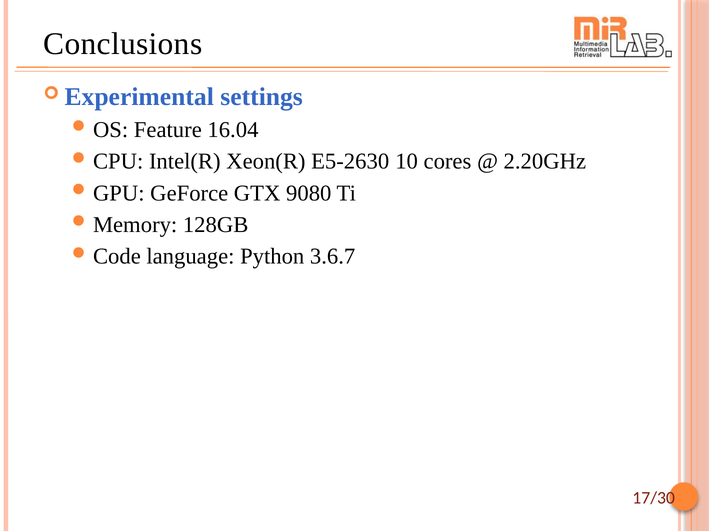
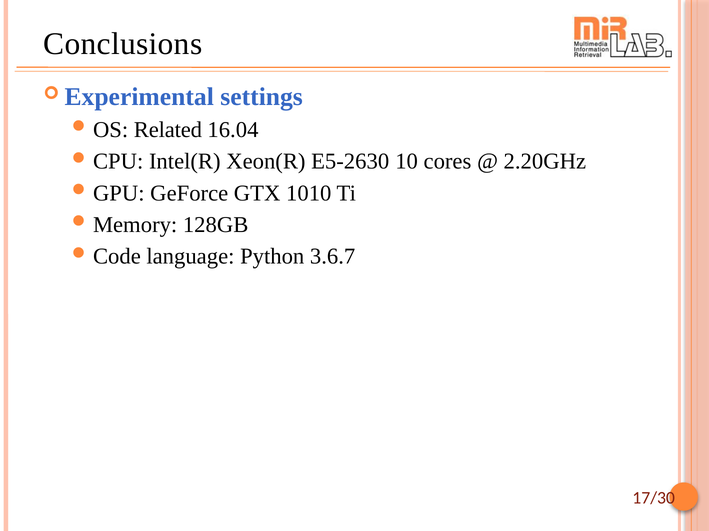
Feature: Feature -> Related (168, 130)
9080: 9080 -> 1010 (309, 193)
